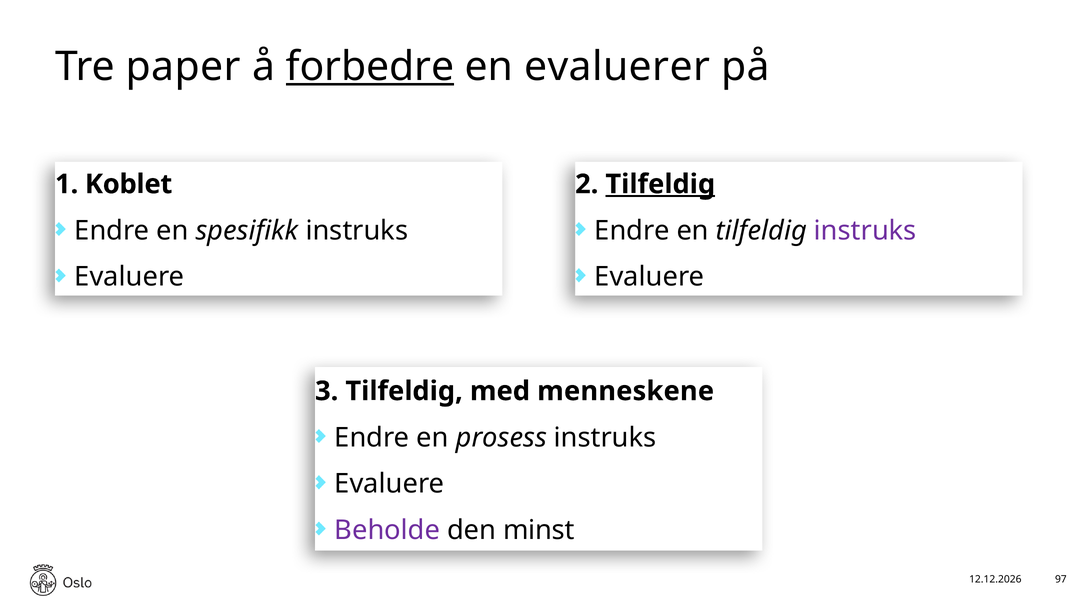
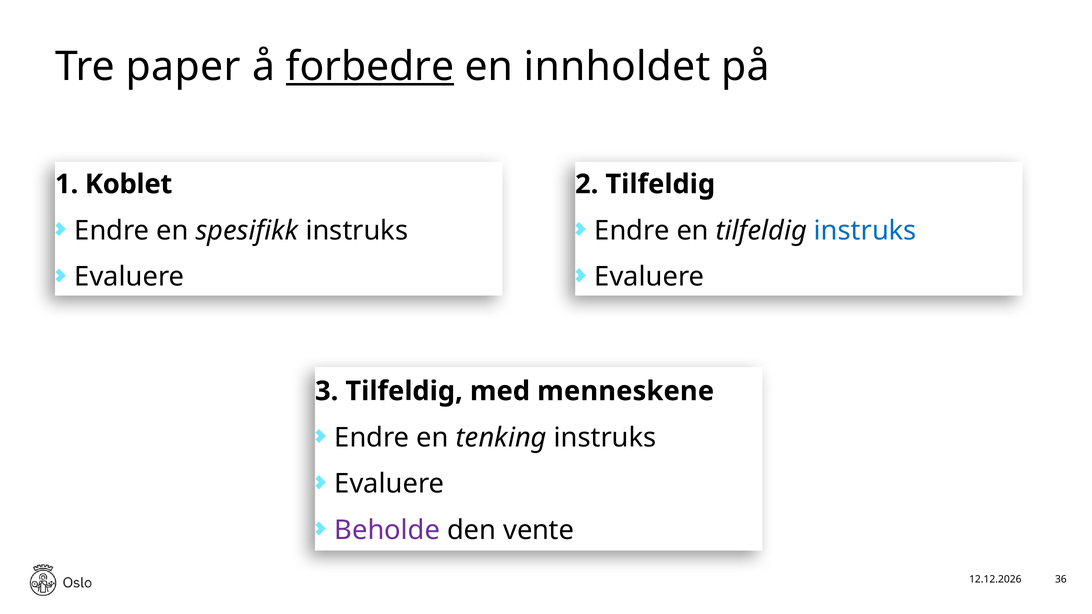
evaluerer: evaluerer -> innholdet (617, 67)
Tilfeldig underline: present -> none (660, 184)
instruks colour: purple -> blue (865, 231)
prosess: prosess -> tenking (501, 438)
minst: minst -> vente (539, 530)
97: 97 -> 36 (1061, 580)
